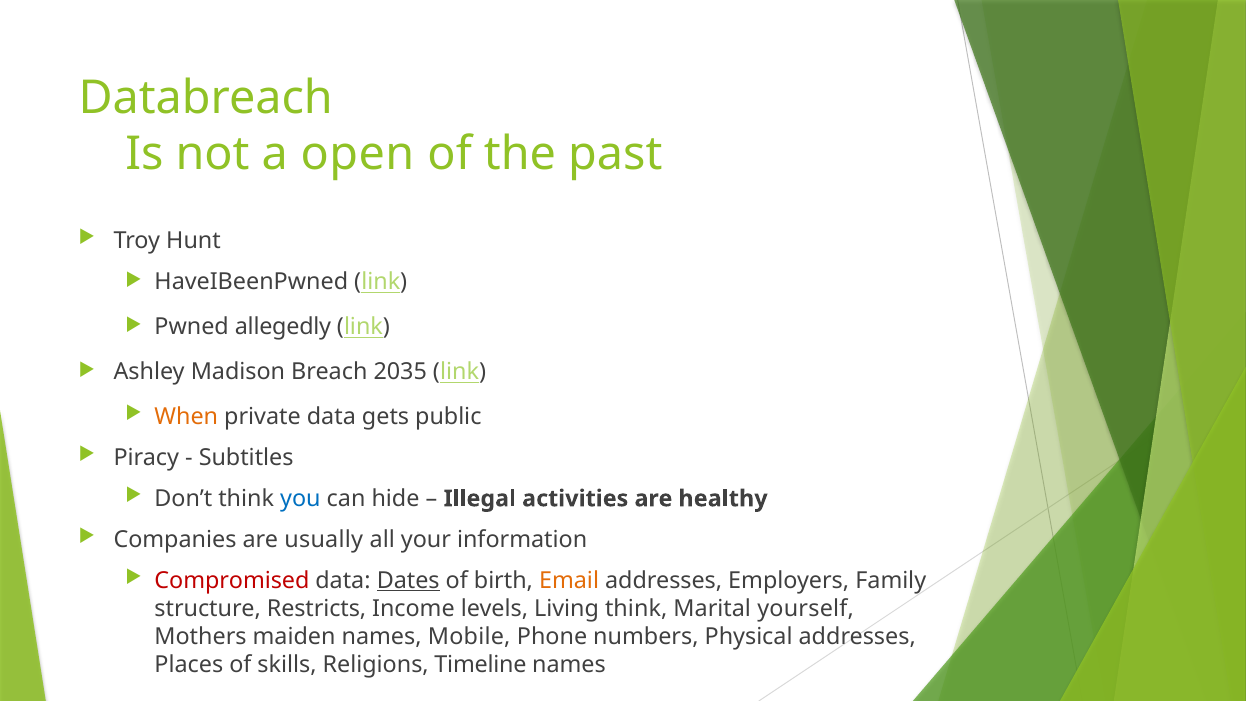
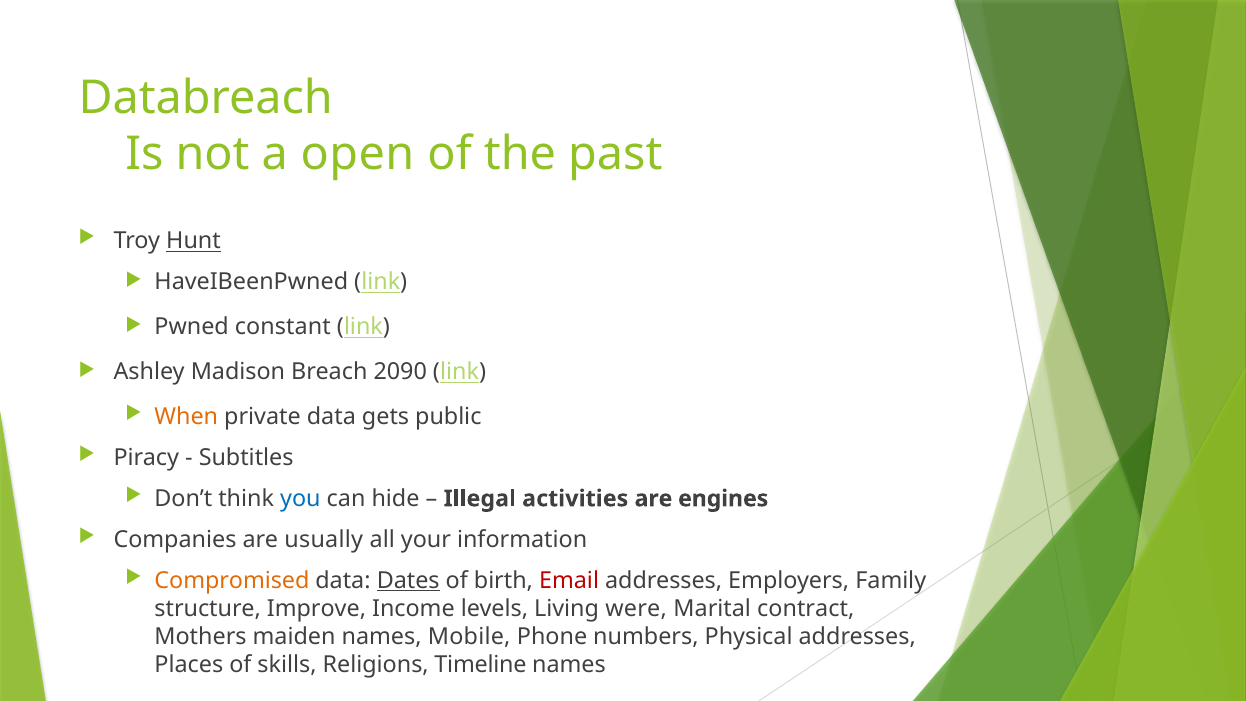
Hunt underline: none -> present (193, 241)
allegedly: allegedly -> constant (283, 327)
2035: 2035 -> 2090 (400, 372)
healthy: healthy -> engines (723, 499)
Compromised colour: red -> orange (232, 581)
Email colour: orange -> red (569, 581)
Restricts: Restricts -> Improve (316, 609)
Living think: think -> were (636, 609)
yourself: yourself -> contract (806, 609)
